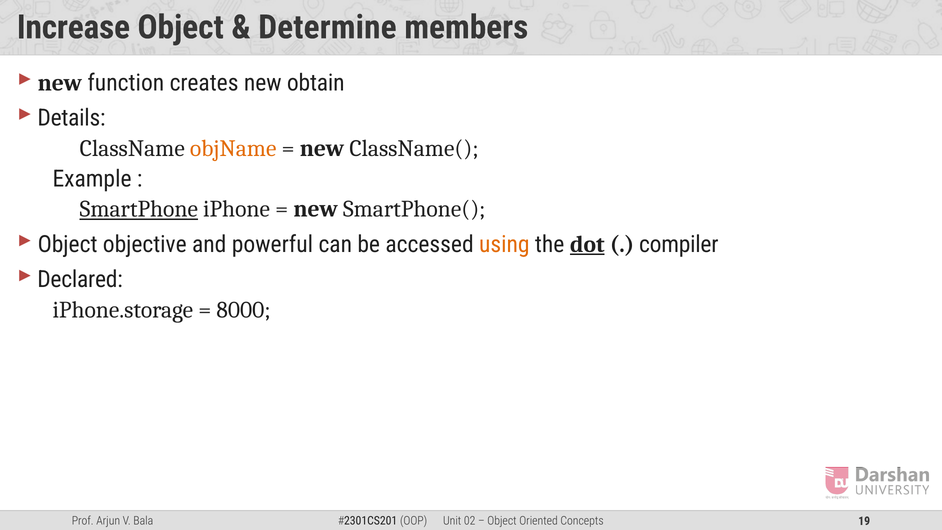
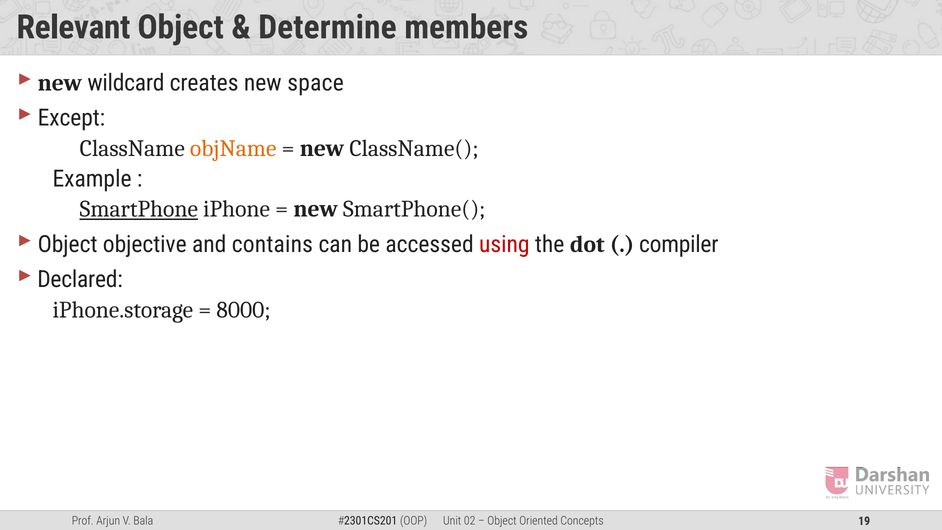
Increase: Increase -> Relevant (73, 27)
function: function -> wildcard (126, 83)
obtain: obtain -> space (316, 83)
Details: Details -> Except (71, 118)
powerful: powerful -> contains (272, 244)
using colour: orange -> red (504, 244)
dot underline: present -> none (587, 244)
